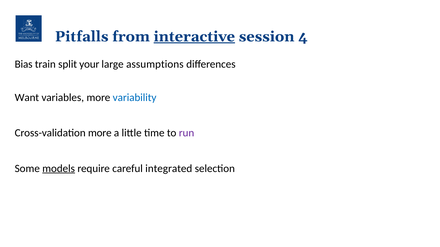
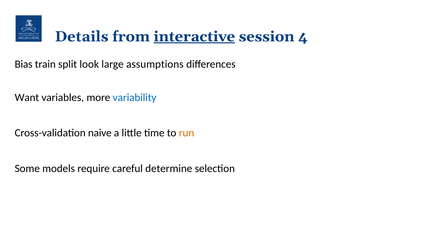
Pitfalls: Pitfalls -> Details (82, 37)
your: your -> look (89, 64)
Cross-validation more: more -> naive (100, 133)
run colour: purple -> orange (187, 133)
models underline: present -> none (59, 169)
integrated: integrated -> determine (169, 169)
